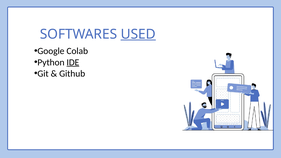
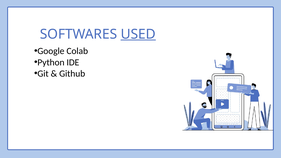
IDE underline: present -> none (73, 62)
